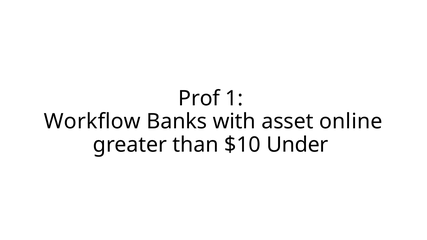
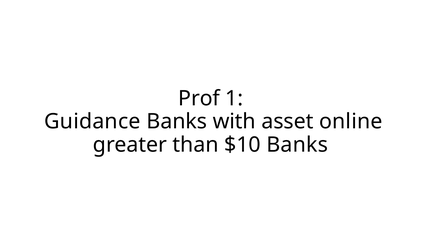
Workflow: Workflow -> Guidance (92, 122)
$10 Under: Under -> Banks (297, 145)
